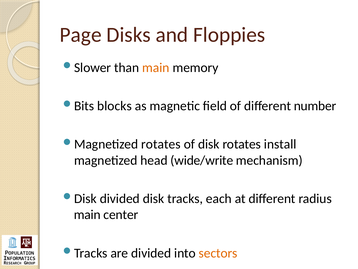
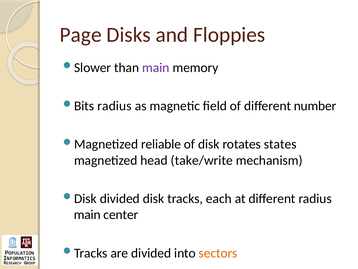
main colour: orange -> purple (156, 67)
blocks: blocks -> radius (114, 106)
rotates: rotates -> reliable (161, 144)
install: install -> states (280, 144)
wide/write: wide/write -> take/write (202, 160)
